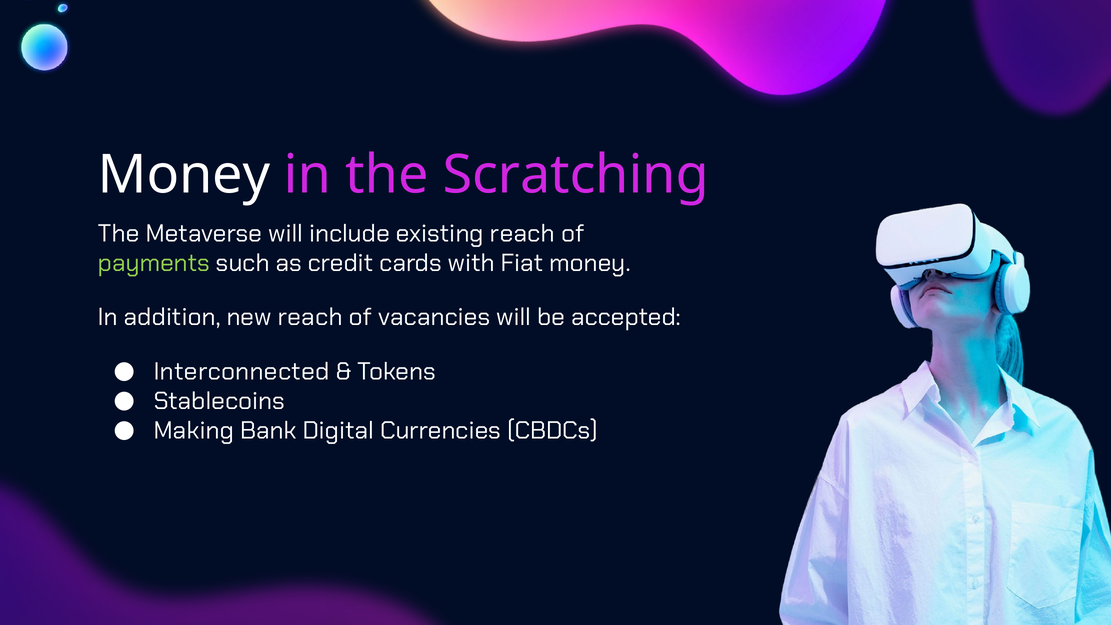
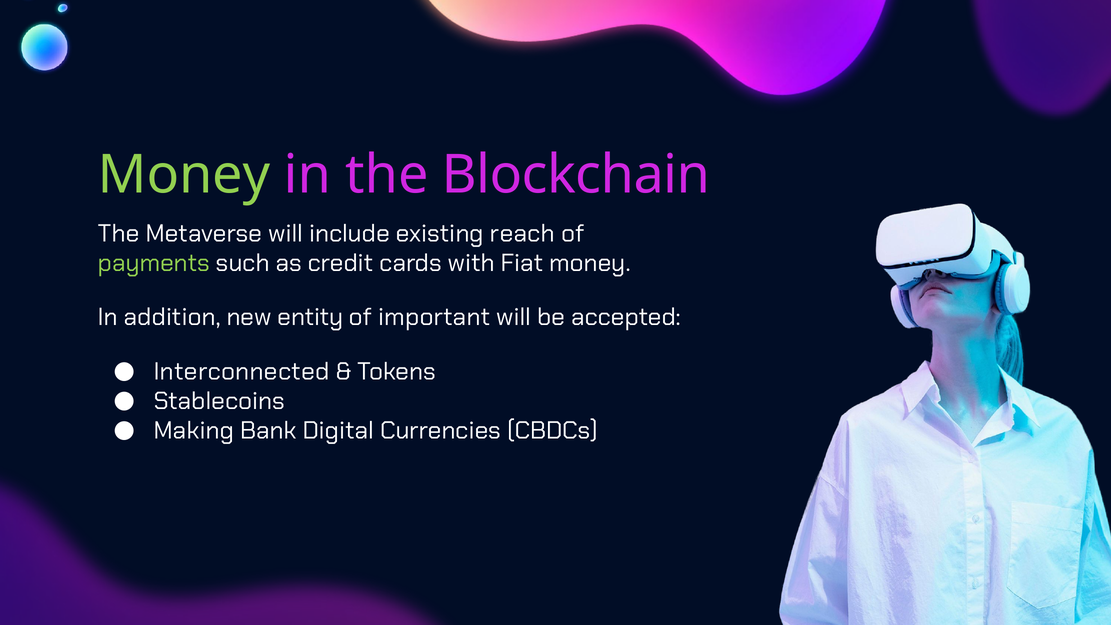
Money colour: white -> light green (184, 175)
Scratching: Scratching -> Blockchain (576, 175)
new reach: reach -> entity (310, 317)
vacancies: vacancies -> important (434, 317)
